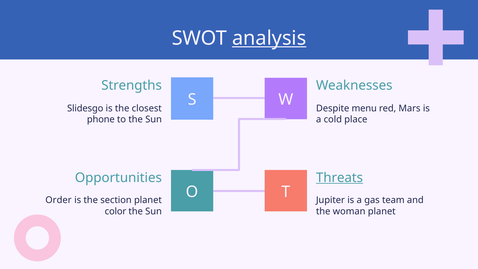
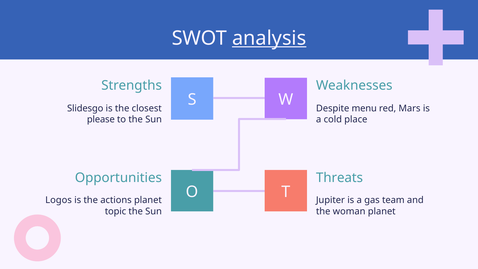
phone: phone -> please (101, 119)
Threats underline: present -> none (340, 178)
Order: Order -> Logos (59, 200)
section: section -> actions (116, 200)
color: color -> topic (116, 211)
